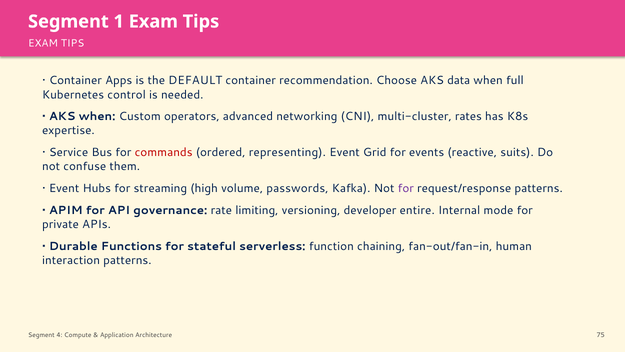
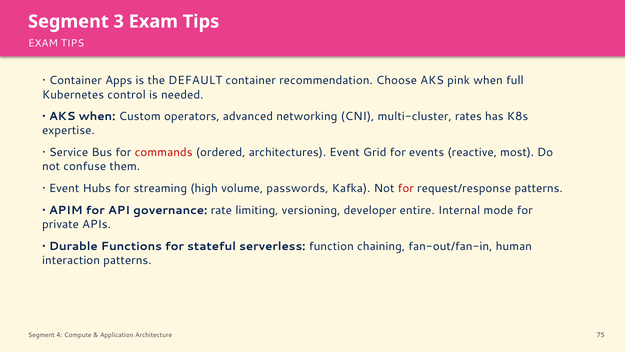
1: 1 -> 3 (119, 22)
data: data -> pink (459, 80)
representing: representing -> architectures (287, 152)
suits: suits -> most (517, 152)
for colour: purple -> red (406, 188)
